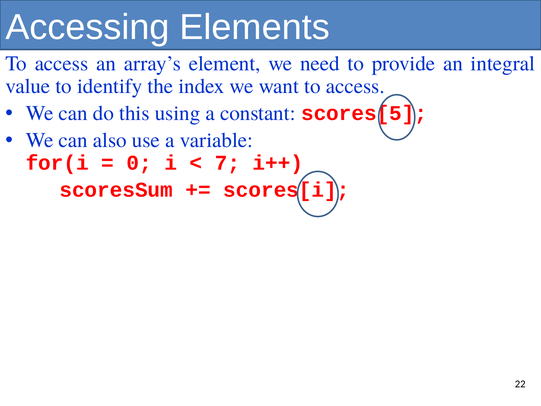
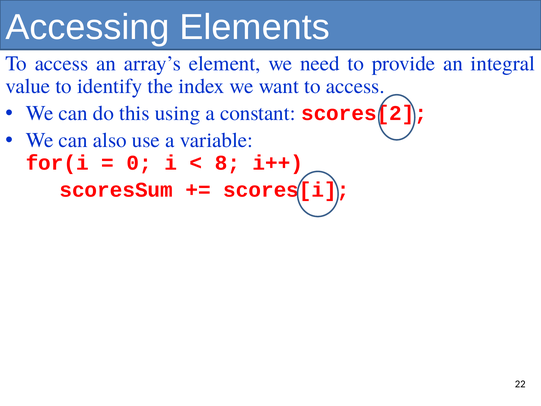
scores[5: scores[5 -> scores[2 (364, 113)
7: 7 -> 8 (227, 163)
